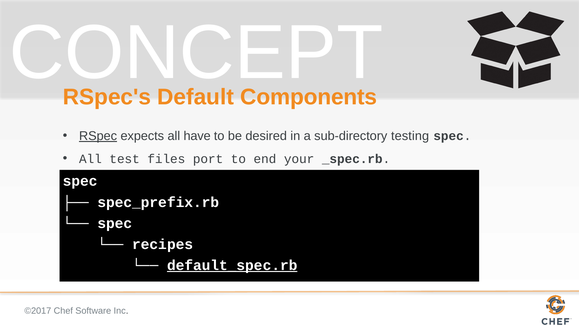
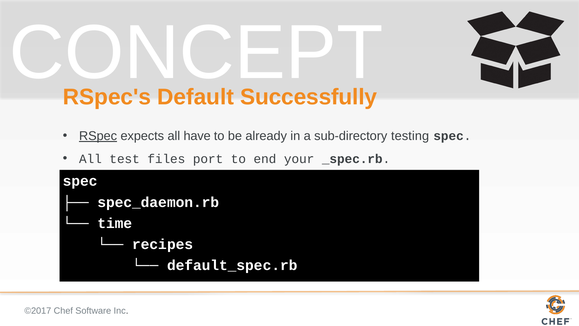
Components: Components -> Successfully (309, 97)
desired: desired -> already (266, 136)
spec_prefix.rb: spec_prefix.rb -> spec_daemon.rb (158, 202)
spec: spec -> time (115, 223)
default_spec.rb underline: present -> none (232, 265)
